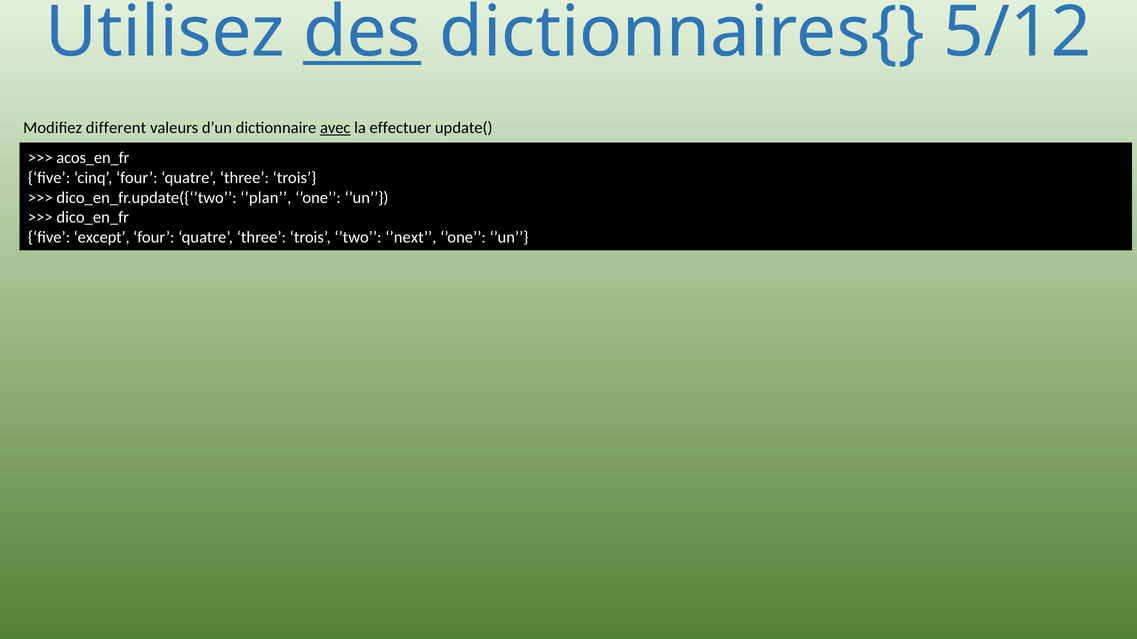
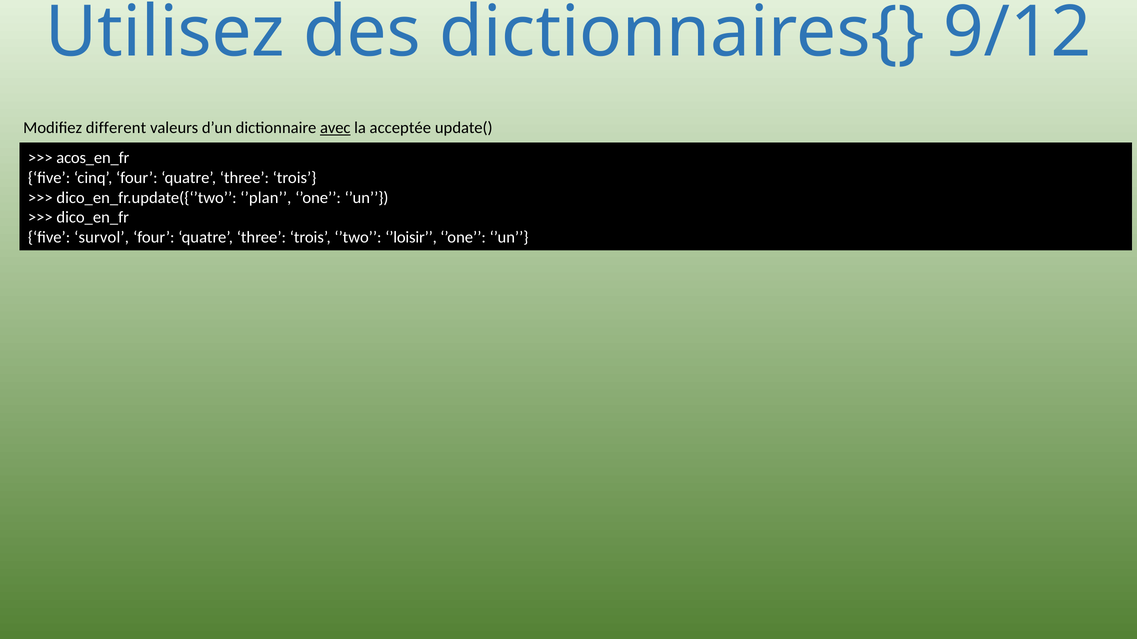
des underline: present -> none (362, 33)
5/12: 5/12 -> 9/12 (1017, 33)
effectuer: effectuer -> acceptée (400, 128)
except: except -> survol (102, 238)
’next: ’next -> ’loisir (411, 238)
